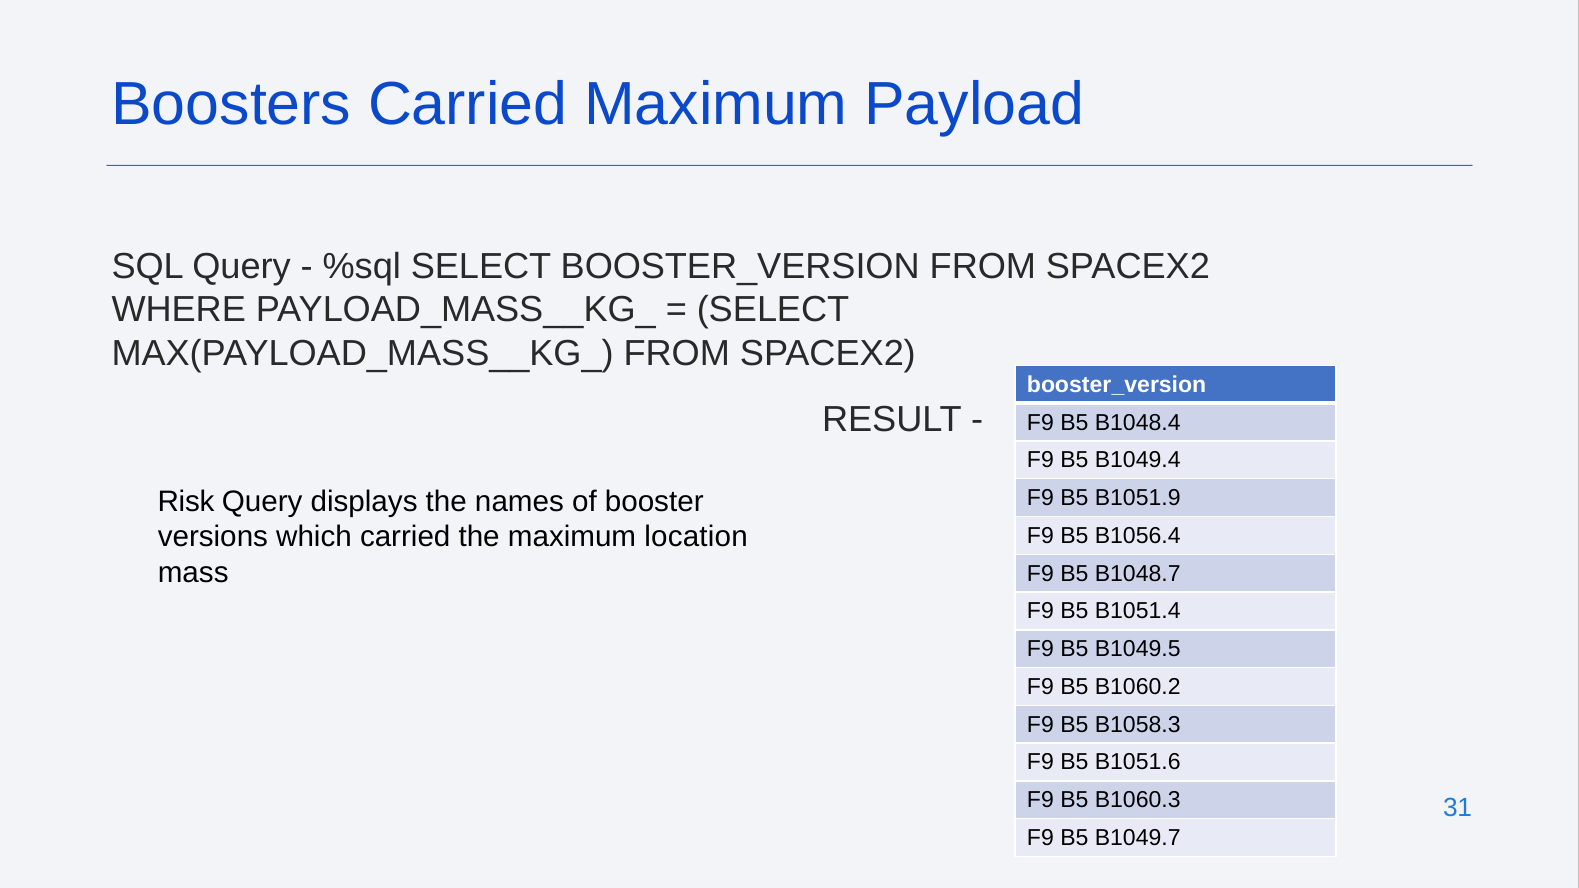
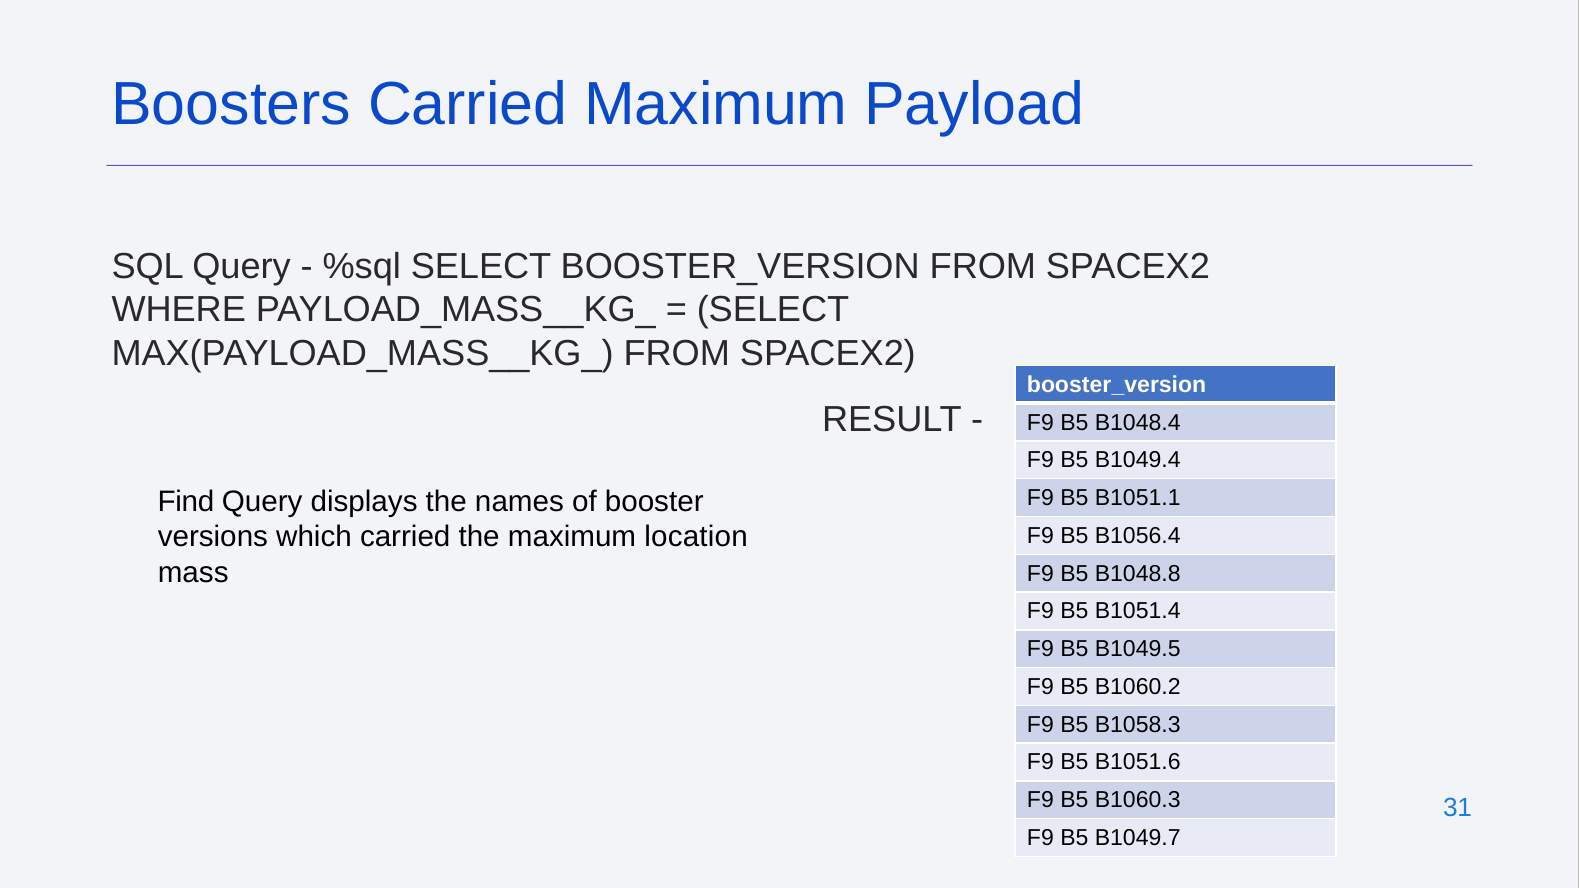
B1051.9: B1051.9 -> B1051.1 (1138, 498)
Risk: Risk -> Find (186, 501)
B1048.7: B1048.7 -> B1048.8 (1138, 574)
